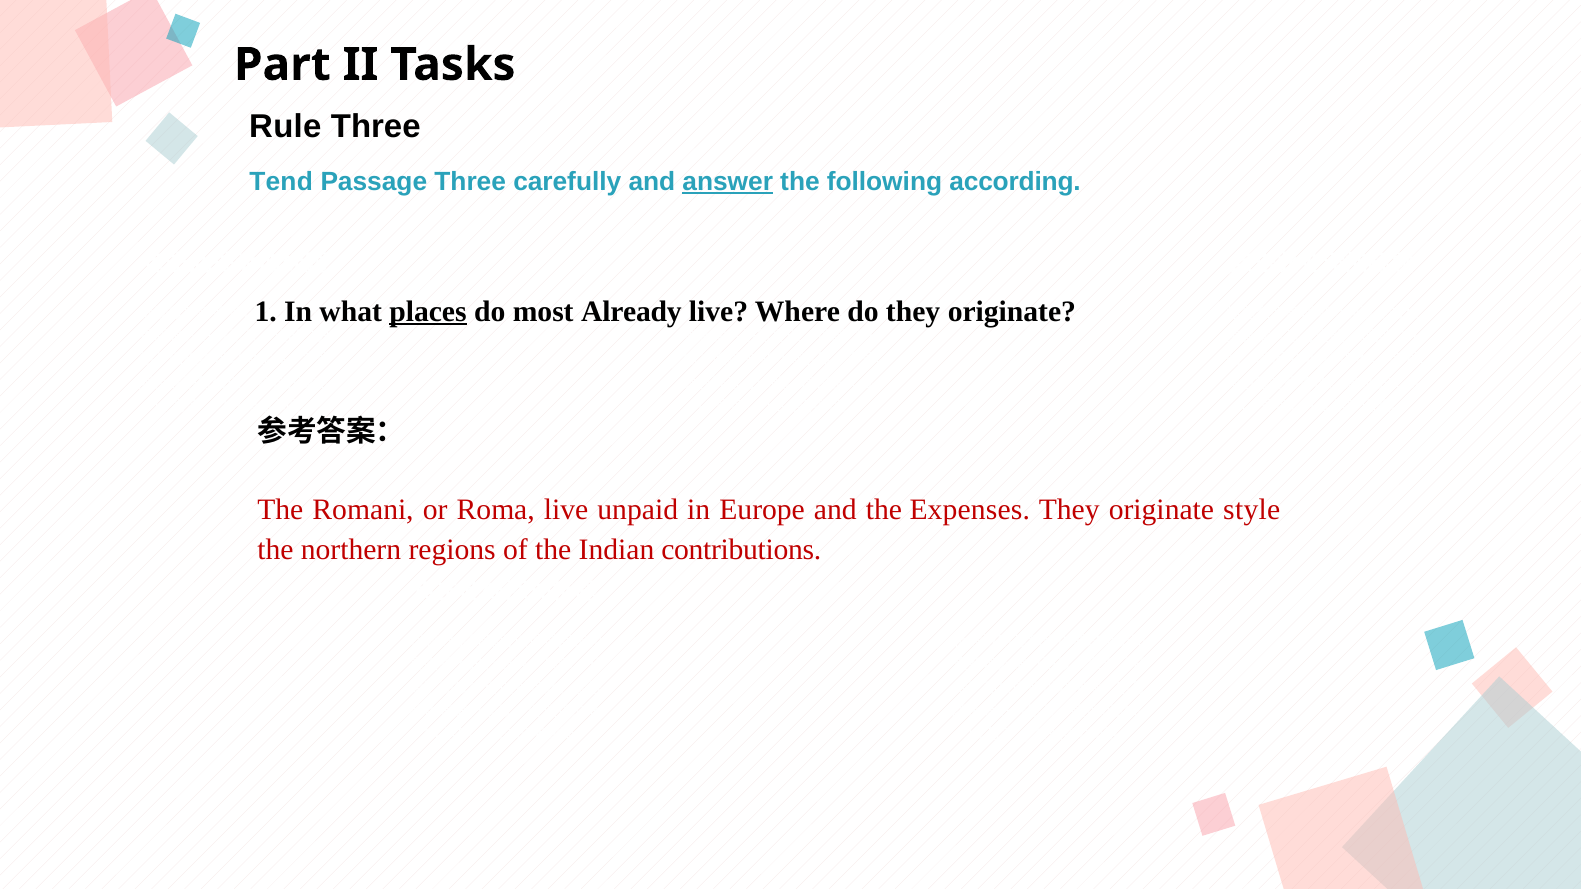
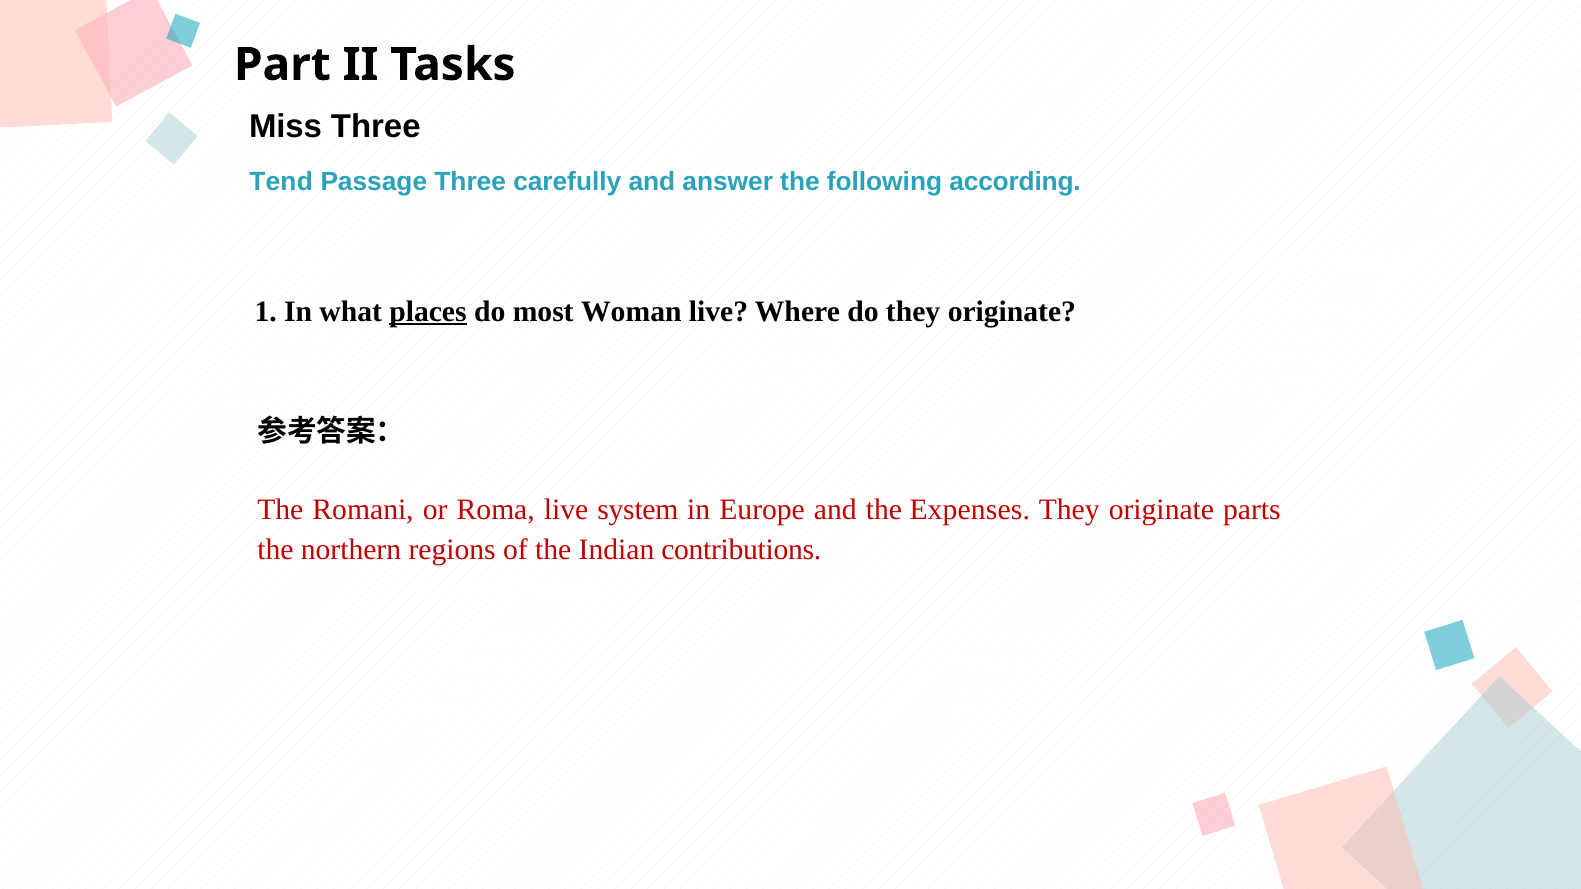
Rule: Rule -> Miss (286, 127)
answer underline: present -> none (728, 182)
Already: Already -> Woman (631, 312)
unpaid: unpaid -> system (638, 510)
style: style -> parts (1252, 510)
